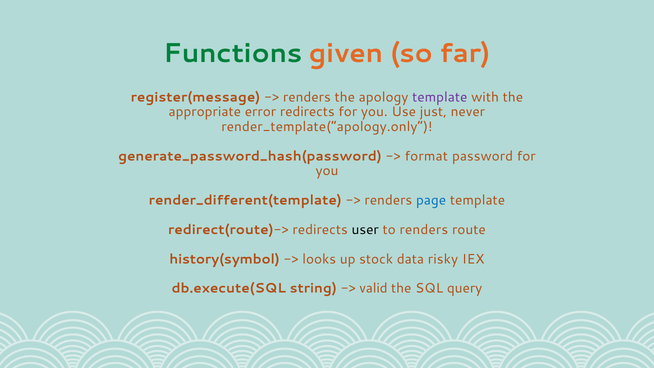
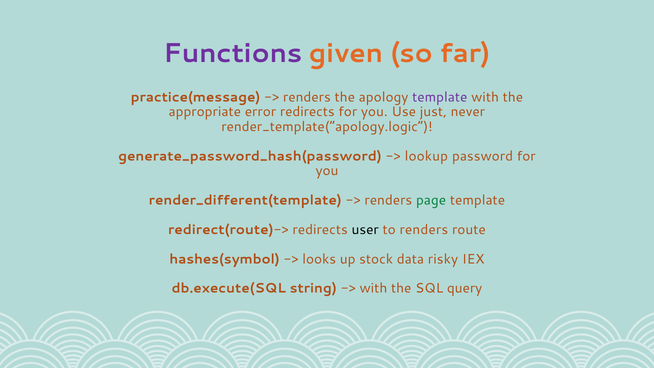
Functions colour: green -> purple (233, 53)
register(message: register(message -> practice(message (195, 97)
render_template(“apology.only: render_template(“apology.only -> render_template(“apology.logic (327, 127)
format: format -> lookup (426, 156)
page colour: blue -> green (431, 200)
history(symbol: history(symbol -> hashes(symbol (225, 259)
valid: valid -> with (373, 288)
